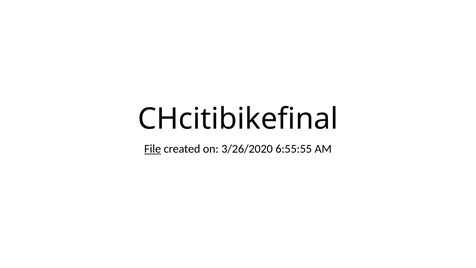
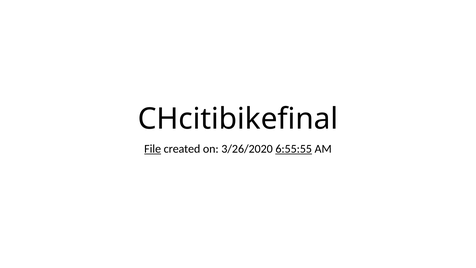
6:55:55 underline: none -> present (294, 149)
